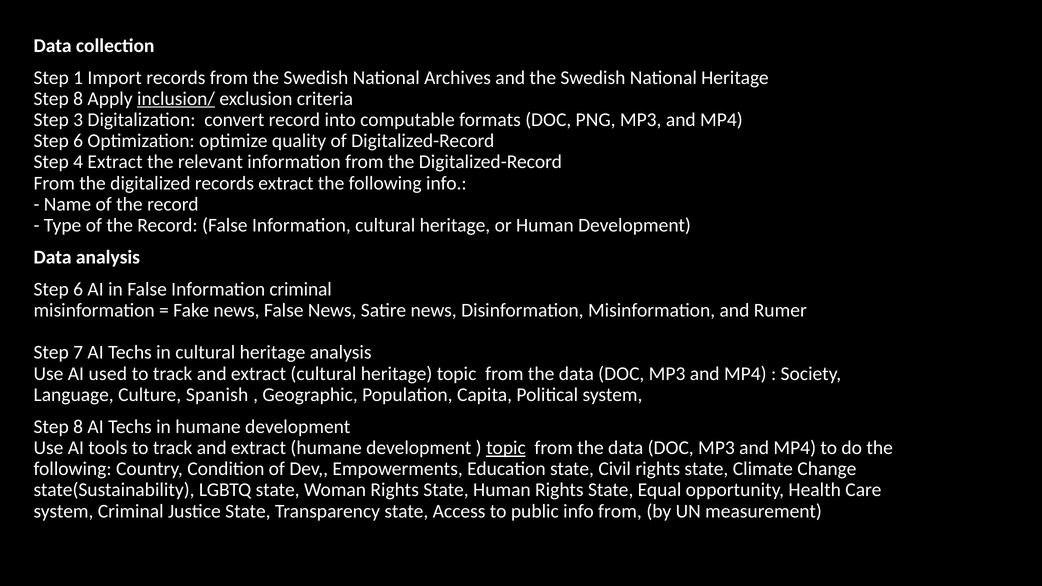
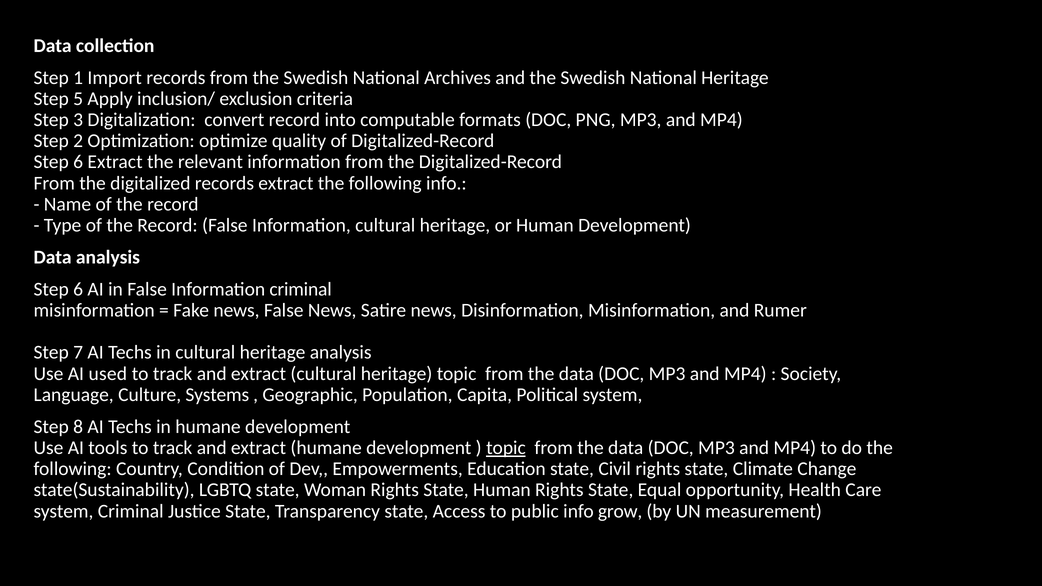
8: 8 -> 5 (78, 99)
inclusion/ underline: present -> none (176, 99)
6: 6 -> 2 (78, 141)
4: 4 -> 6 (78, 162)
Spanish: Spanish -> Systems (217, 395)
info from: from -> grow (620, 511)
